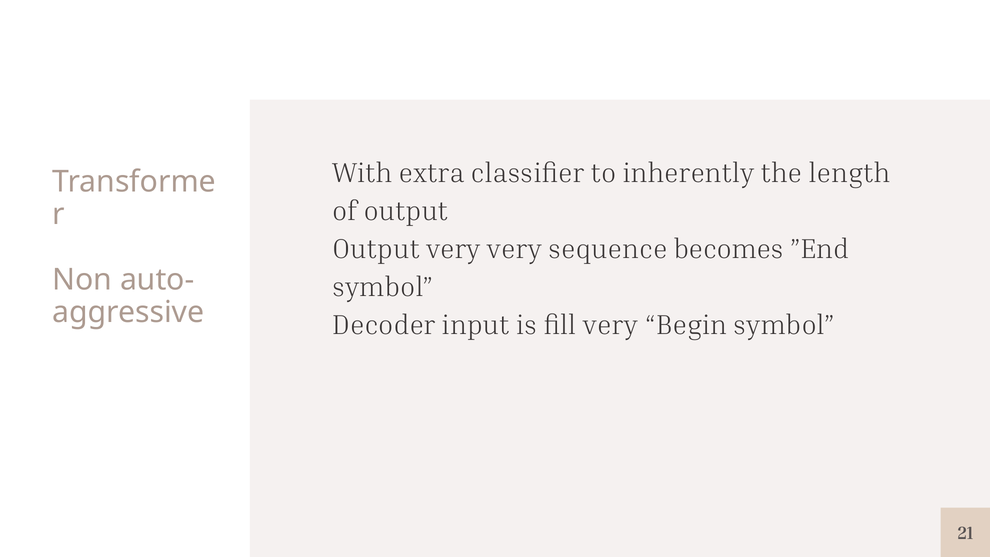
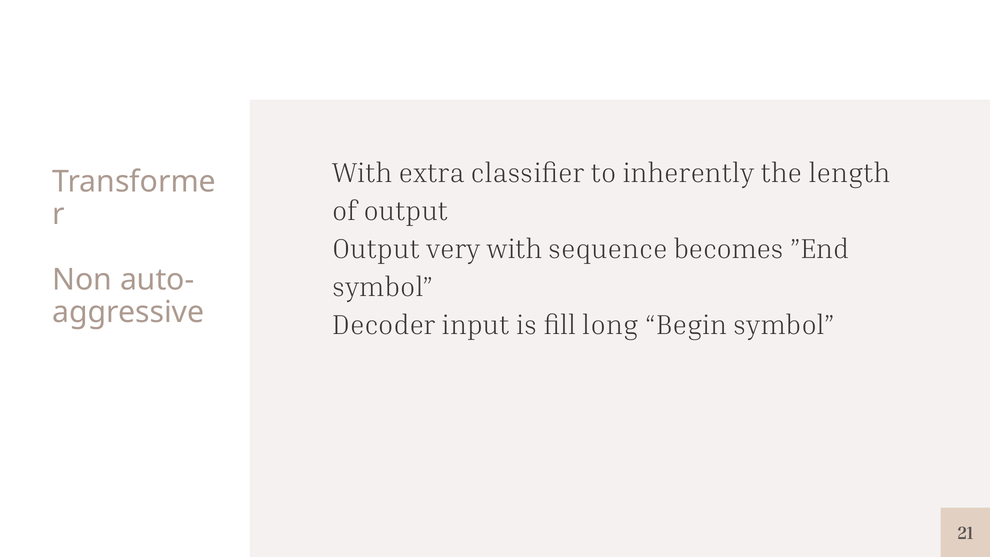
very very: very -> with (515, 249)
fill very: very -> long (610, 325)
